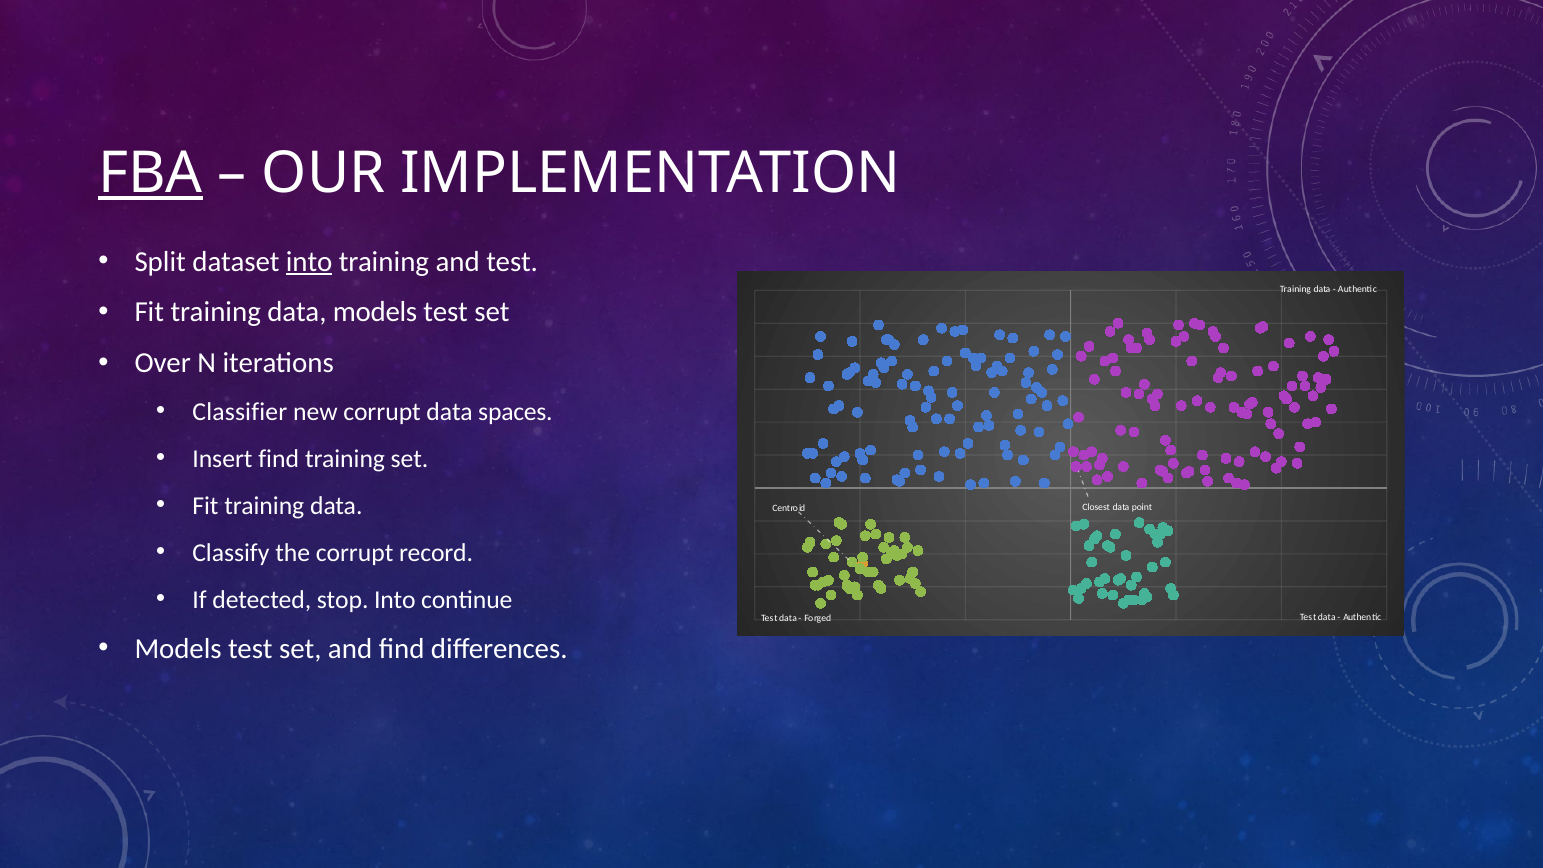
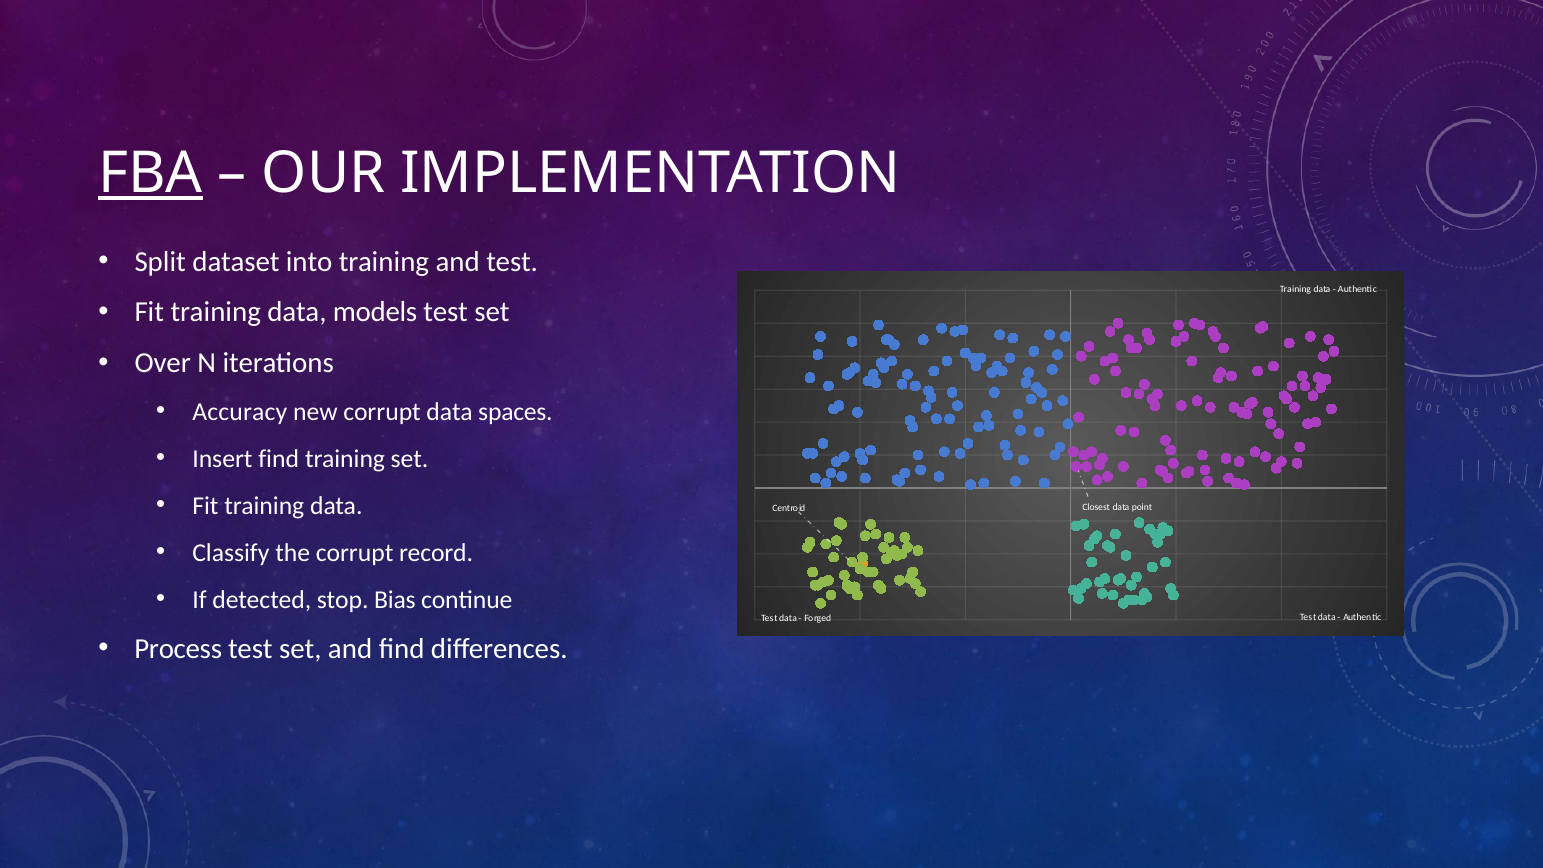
into underline: present -> none (309, 262)
Classifier: Classifier -> Accuracy (240, 412)
stop Into: Into -> Bias (395, 600)
Models: Models -> Process (178, 649)
